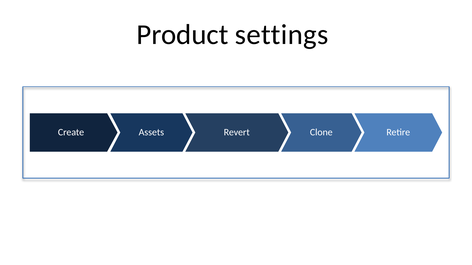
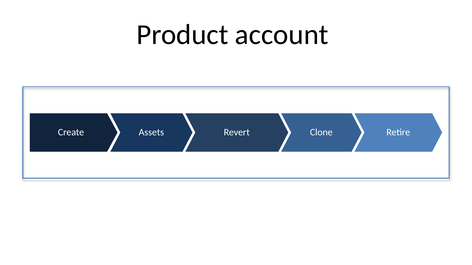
settings: settings -> account (282, 35)
